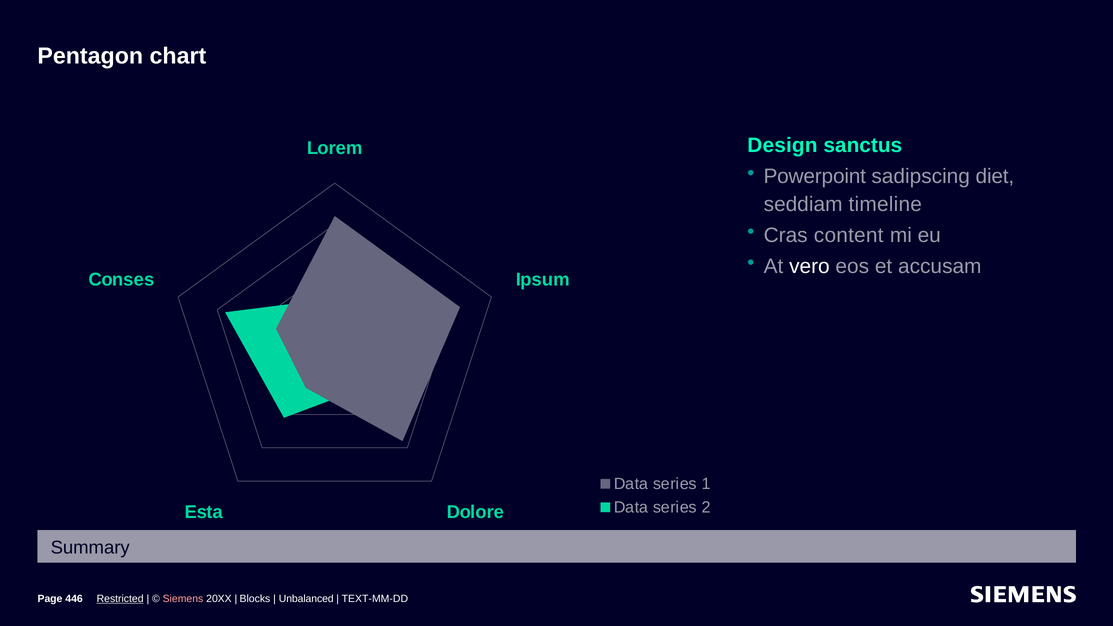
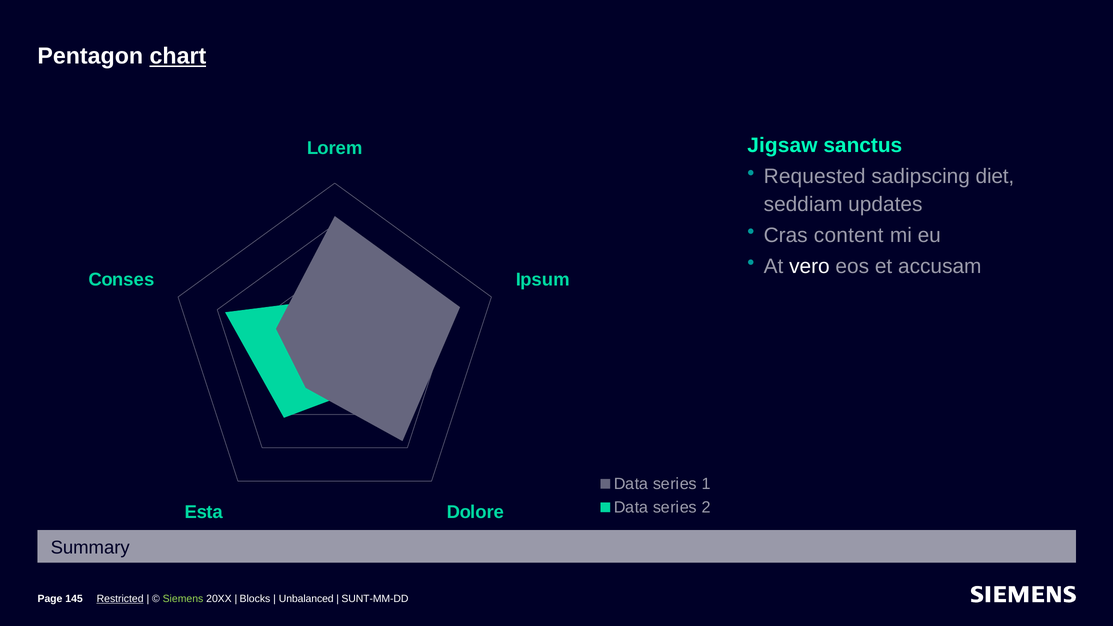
chart underline: none -> present (178, 56)
Design: Design -> Jigsaw (782, 146)
Powerpoint: Powerpoint -> Requested (815, 177)
timeline: timeline -> updates (885, 204)
446: 446 -> 145 (74, 599)
Siemens colour: pink -> light green (183, 599)
TEXT-MM-DD: TEXT-MM-DD -> SUNT-MM-DD (375, 599)
